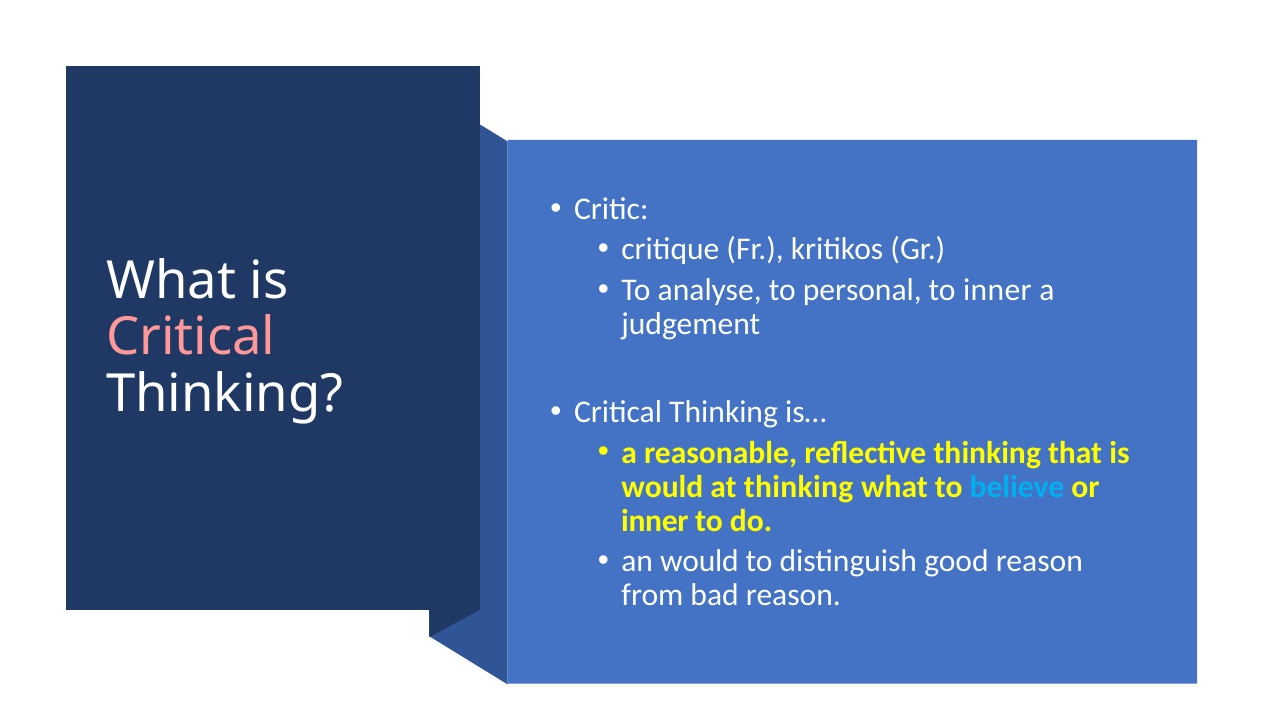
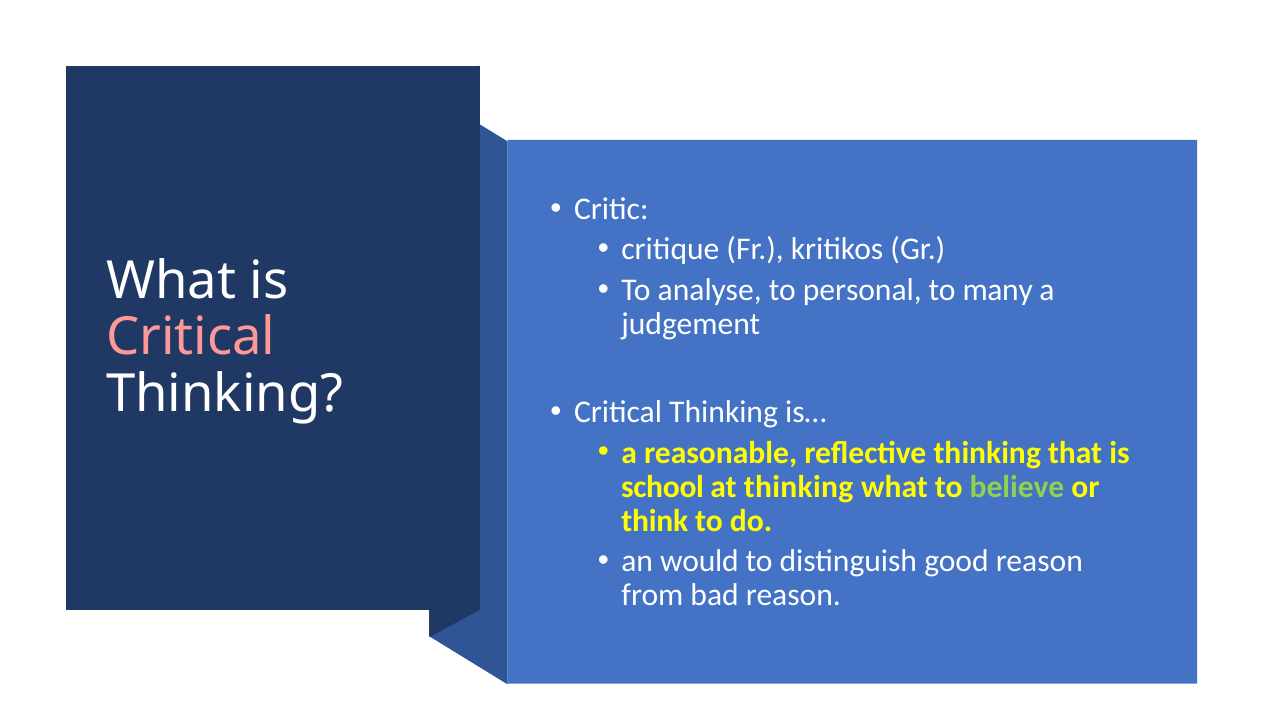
to inner: inner -> many (998, 290)
would: would -> school (662, 487)
believe colour: light blue -> light green (1017, 487)
inner: inner -> think (655, 521)
